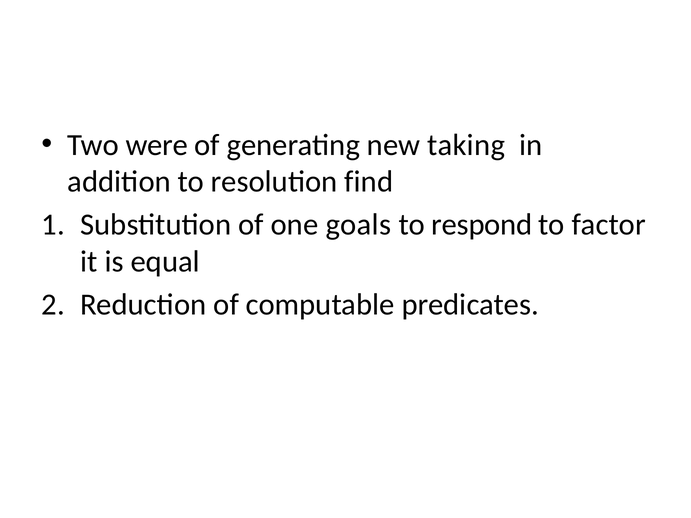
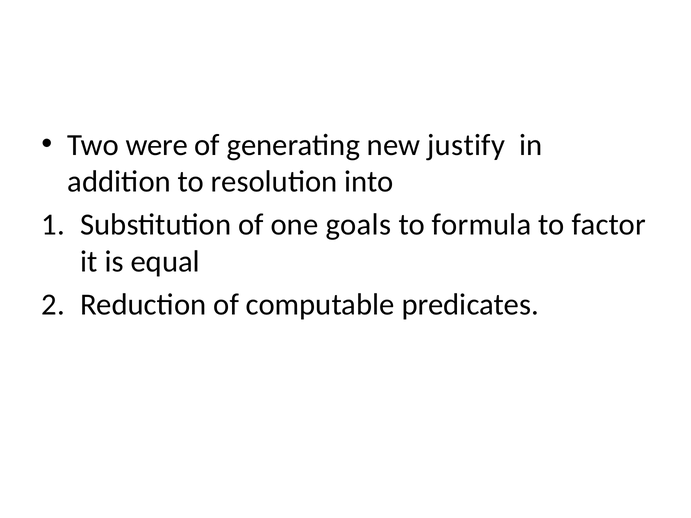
taking: taking -> justify (466, 145)
find: find -> into (369, 182)
respond: respond -> formula (482, 225)
